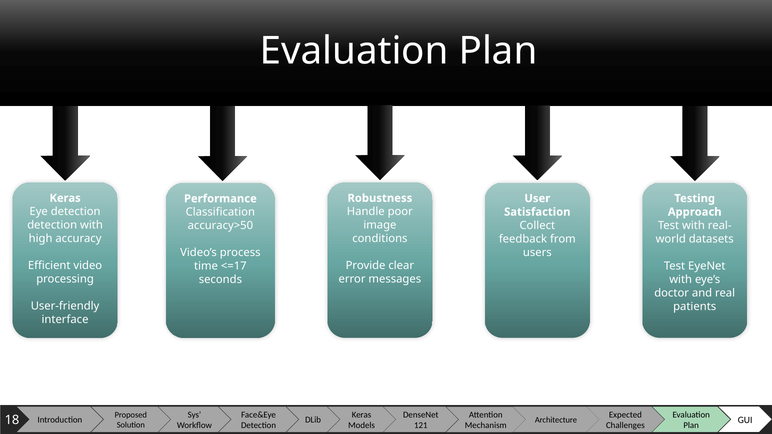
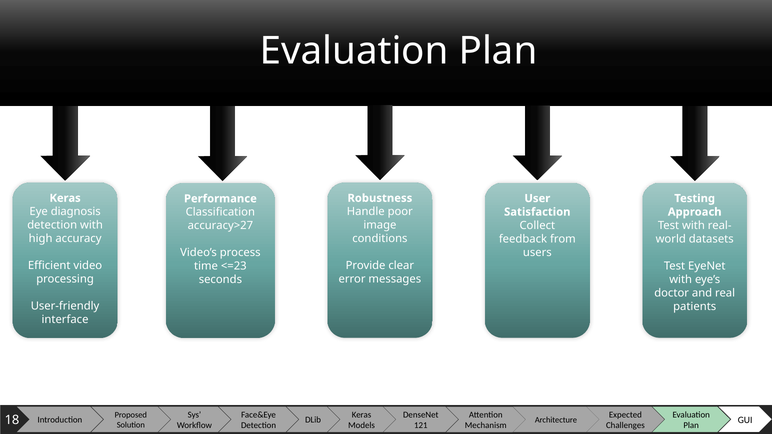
Eye detection: detection -> diagnosis (76, 212)
accuracy>50: accuracy>50 -> accuracy>27 (220, 226)
<=17: <=17 -> <=23 (234, 266)
